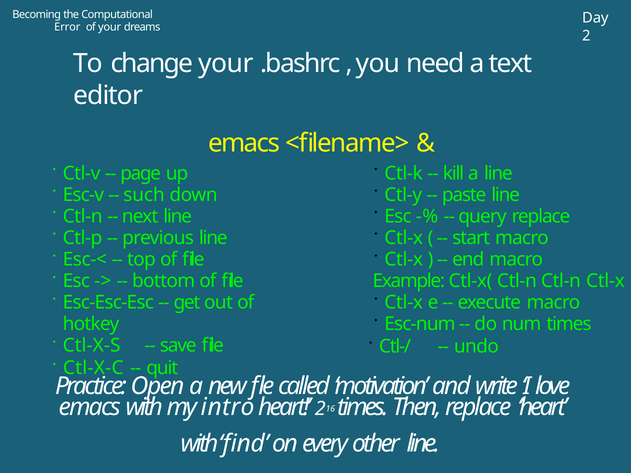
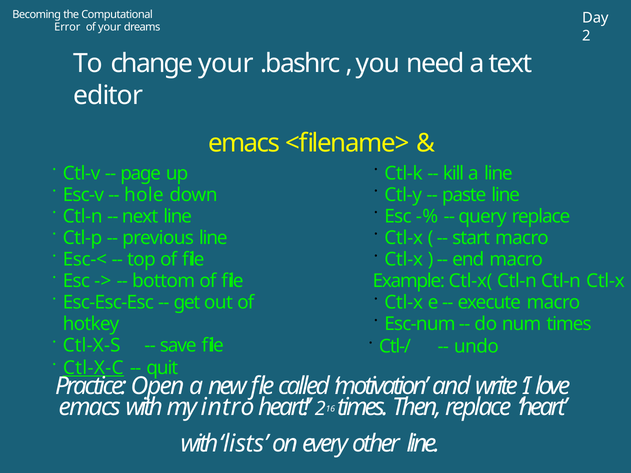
such: such -> hole (144, 195)
Ctl-X-C underline: none -> present (93, 368)
find: find -> lists (244, 444)
